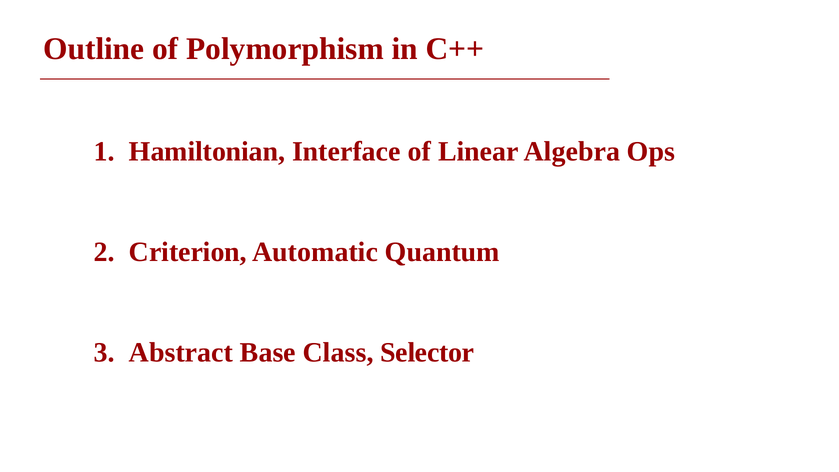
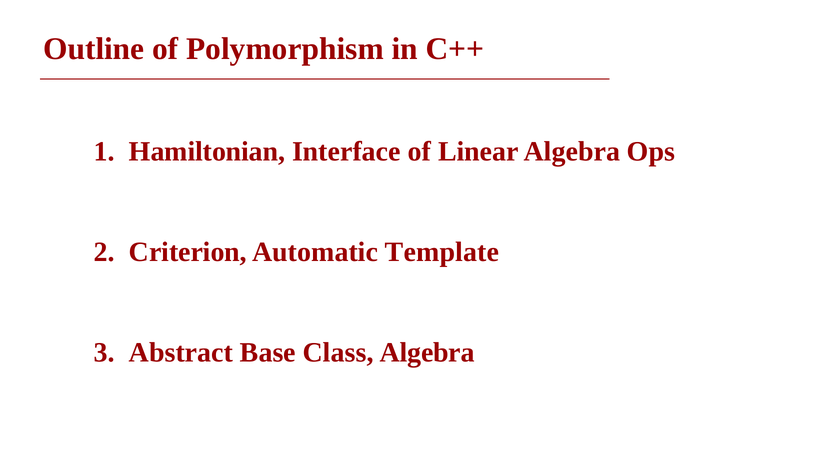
Quantum: Quantum -> Template (442, 252)
Class Selector: Selector -> Algebra (427, 353)
